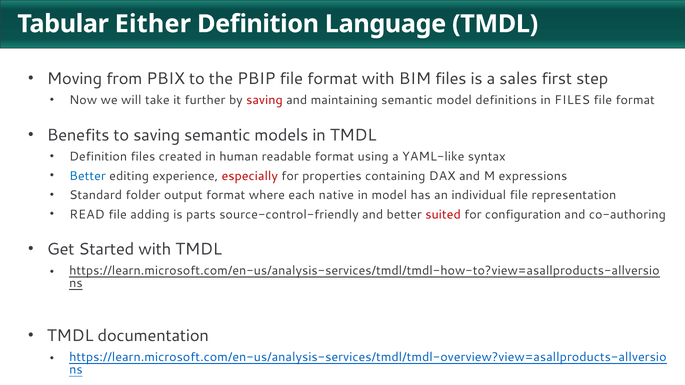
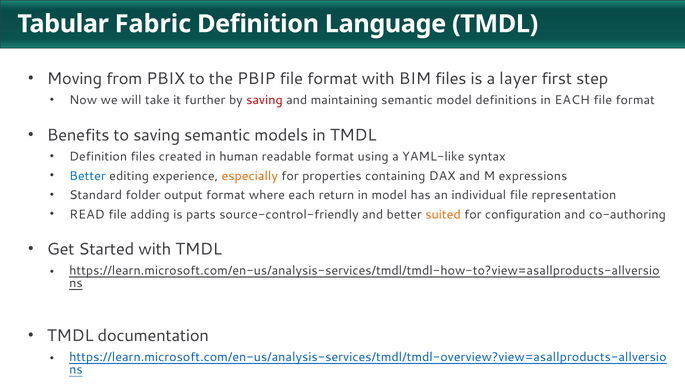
Either: Either -> Fabric (153, 24)
sales: sales -> layer (518, 79)
in FILES: FILES -> EACH (572, 100)
especially colour: red -> orange (250, 176)
native: native -> return (336, 195)
suited colour: red -> orange (443, 215)
